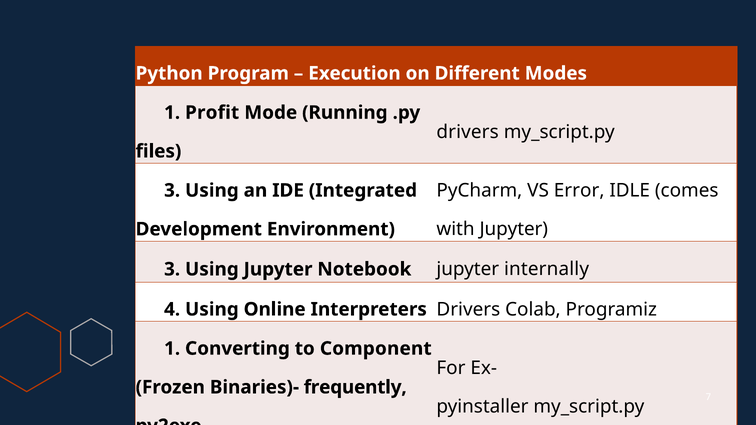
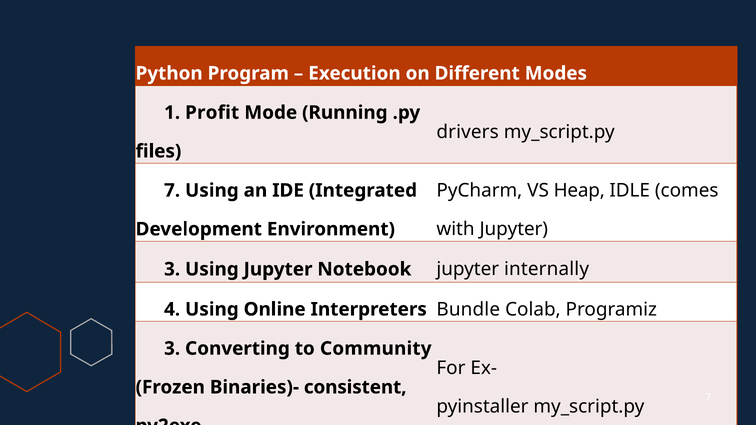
3: 3 -> 7 (172, 191)
Error: Error -> Heap (579, 191)
Drivers: Drivers -> Bundle (468, 309)
1: 1 -> 3 (172, 349)
Component: Component -> Community (376, 349)
frequently: frequently -> consistent (355, 387)
